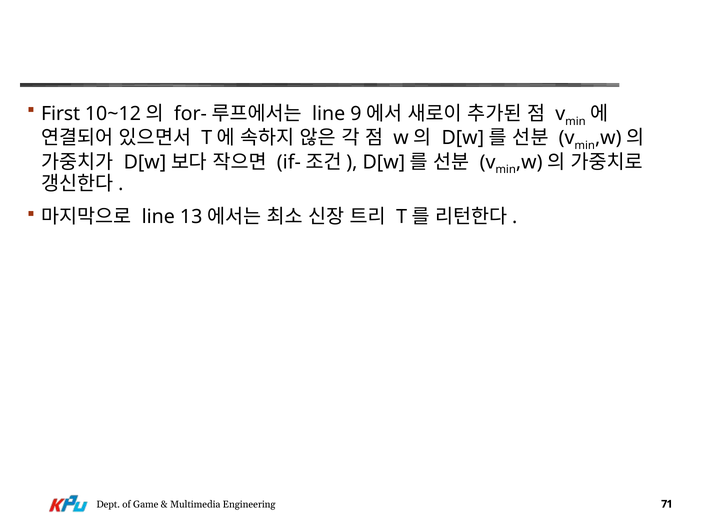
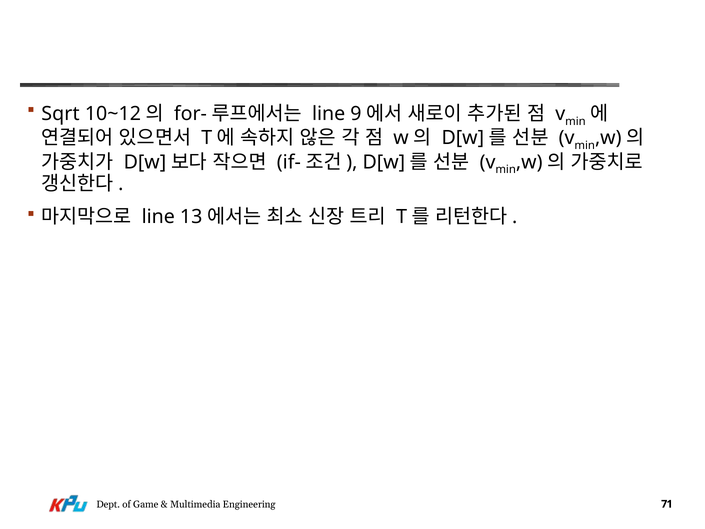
First: First -> Sqrt (60, 114)
